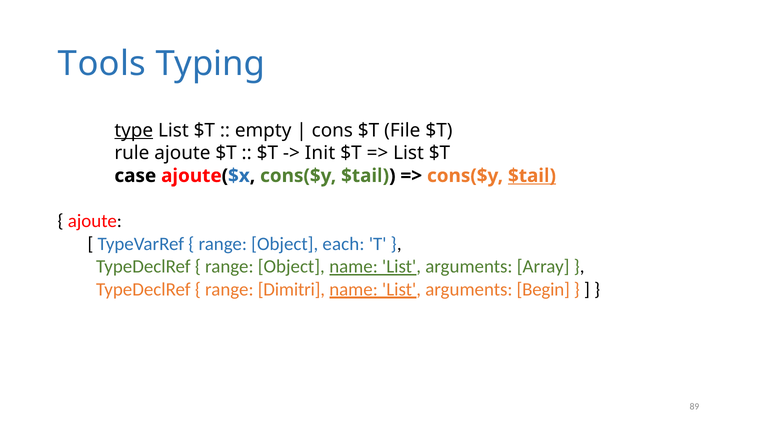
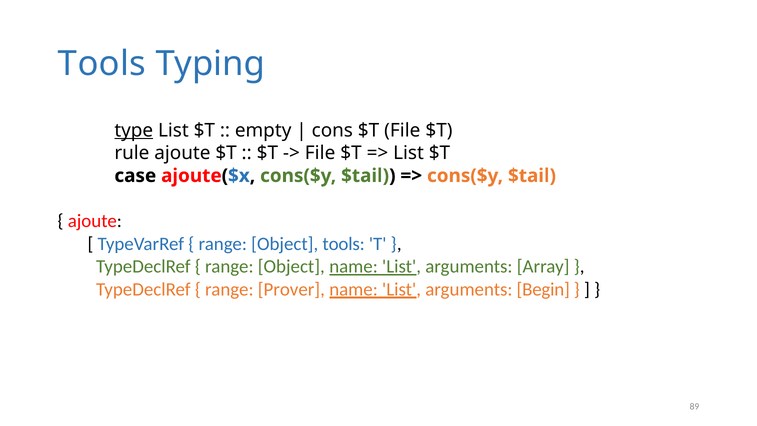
Init: Init -> File (320, 153)
$tail underline: present -> none (532, 176)
Object each: each -> tools (344, 244)
Dimitri: Dimitri -> Prover (291, 289)
